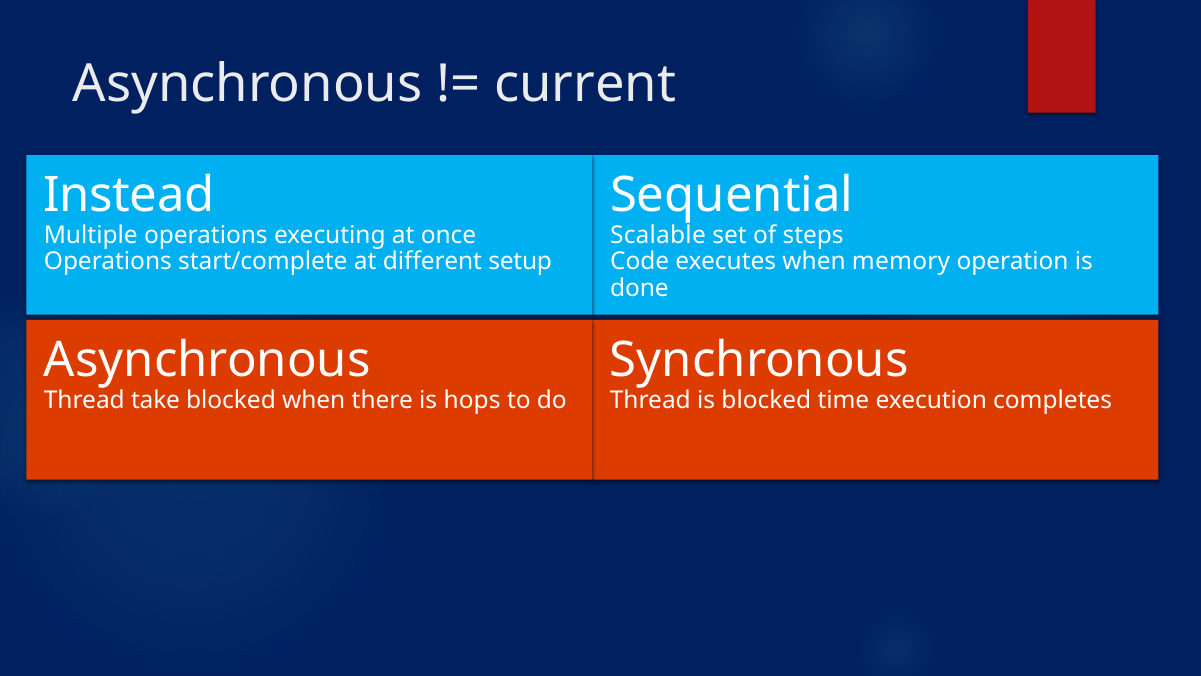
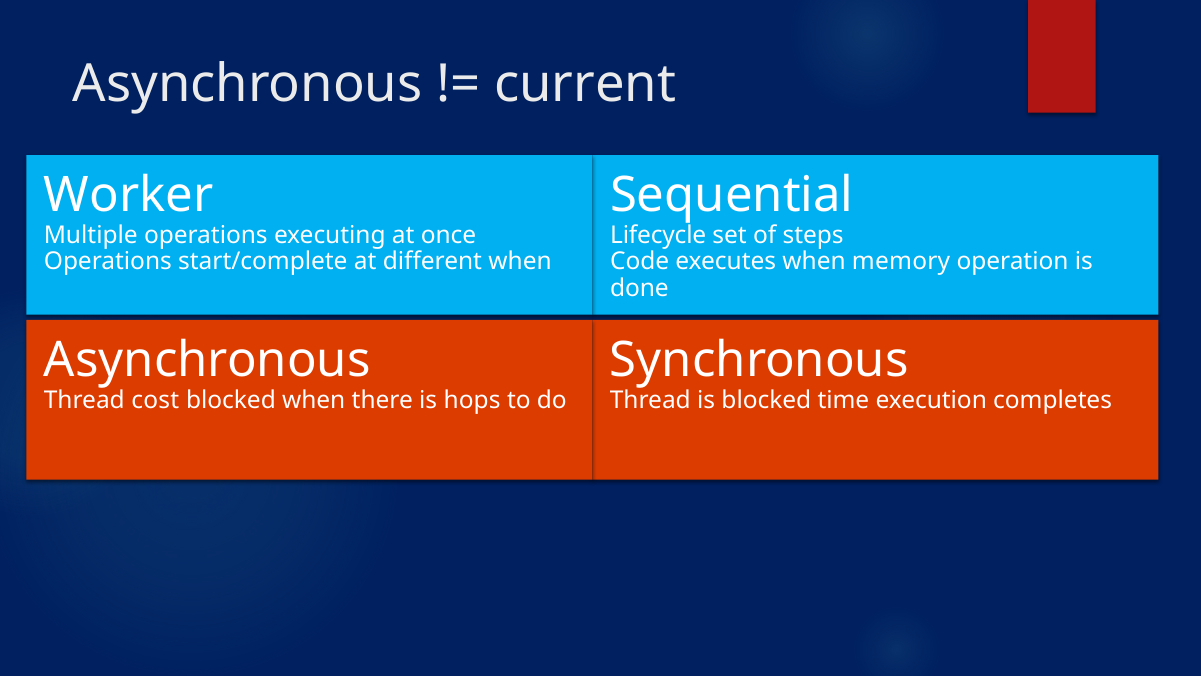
Instead: Instead -> Worker (129, 195)
Scalable: Scalable -> Lifecycle (658, 235)
different setup: setup -> when (520, 262)
take: take -> cost (155, 400)
